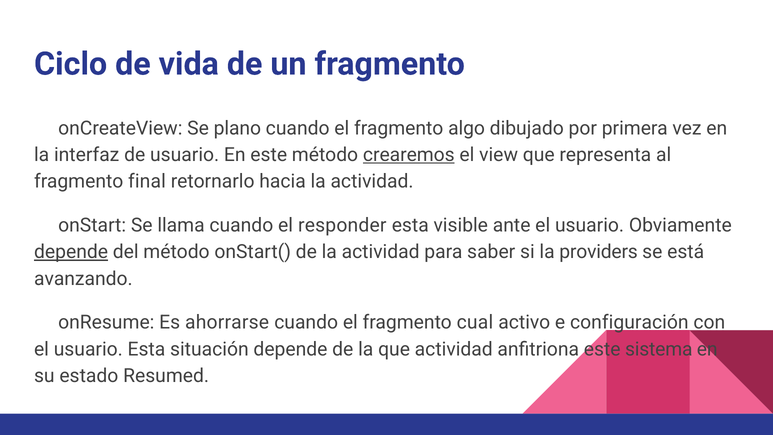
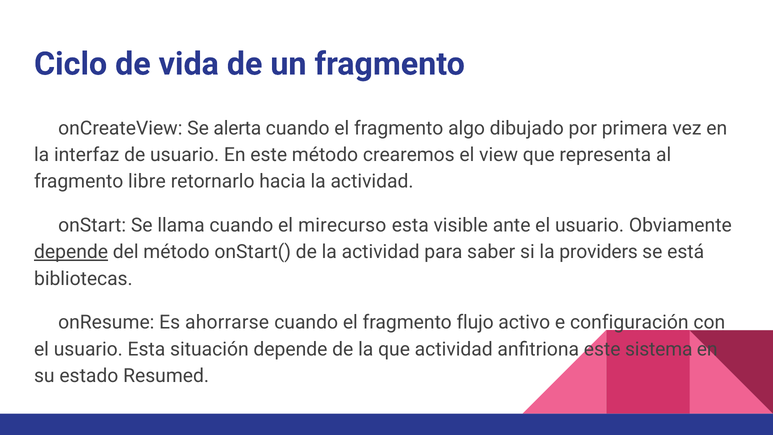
plano: plano -> alerta (237, 128)
crearemos underline: present -> none (409, 155)
final: final -> libre (147, 181)
responder: responder -> mirecurso (342, 225)
avanzando: avanzando -> bibliotecas (83, 279)
cual: cual -> flujo (475, 322)
